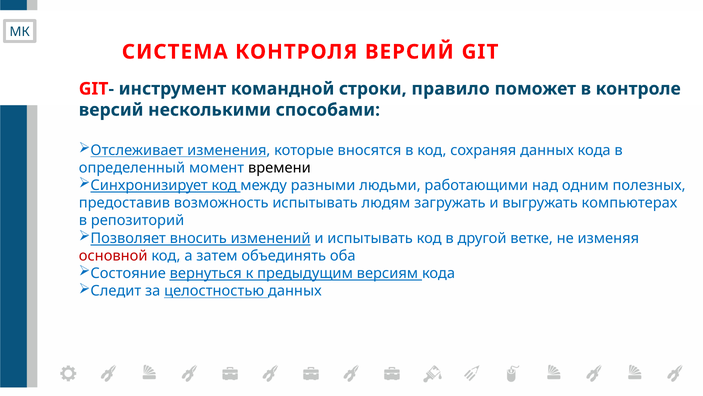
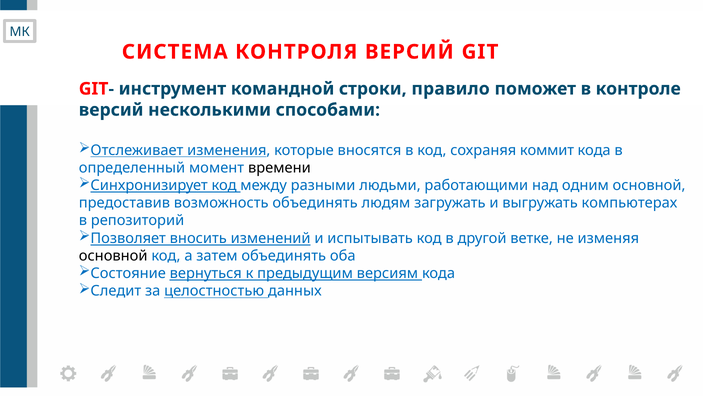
сохраняя данных: данных -> коммит (547, 150)
одним полезных: полезных -> основной (649, 185)
возможность испытывать: испытывать -> объединять (315, 203)
основной colour: red -> black (113, 255)
